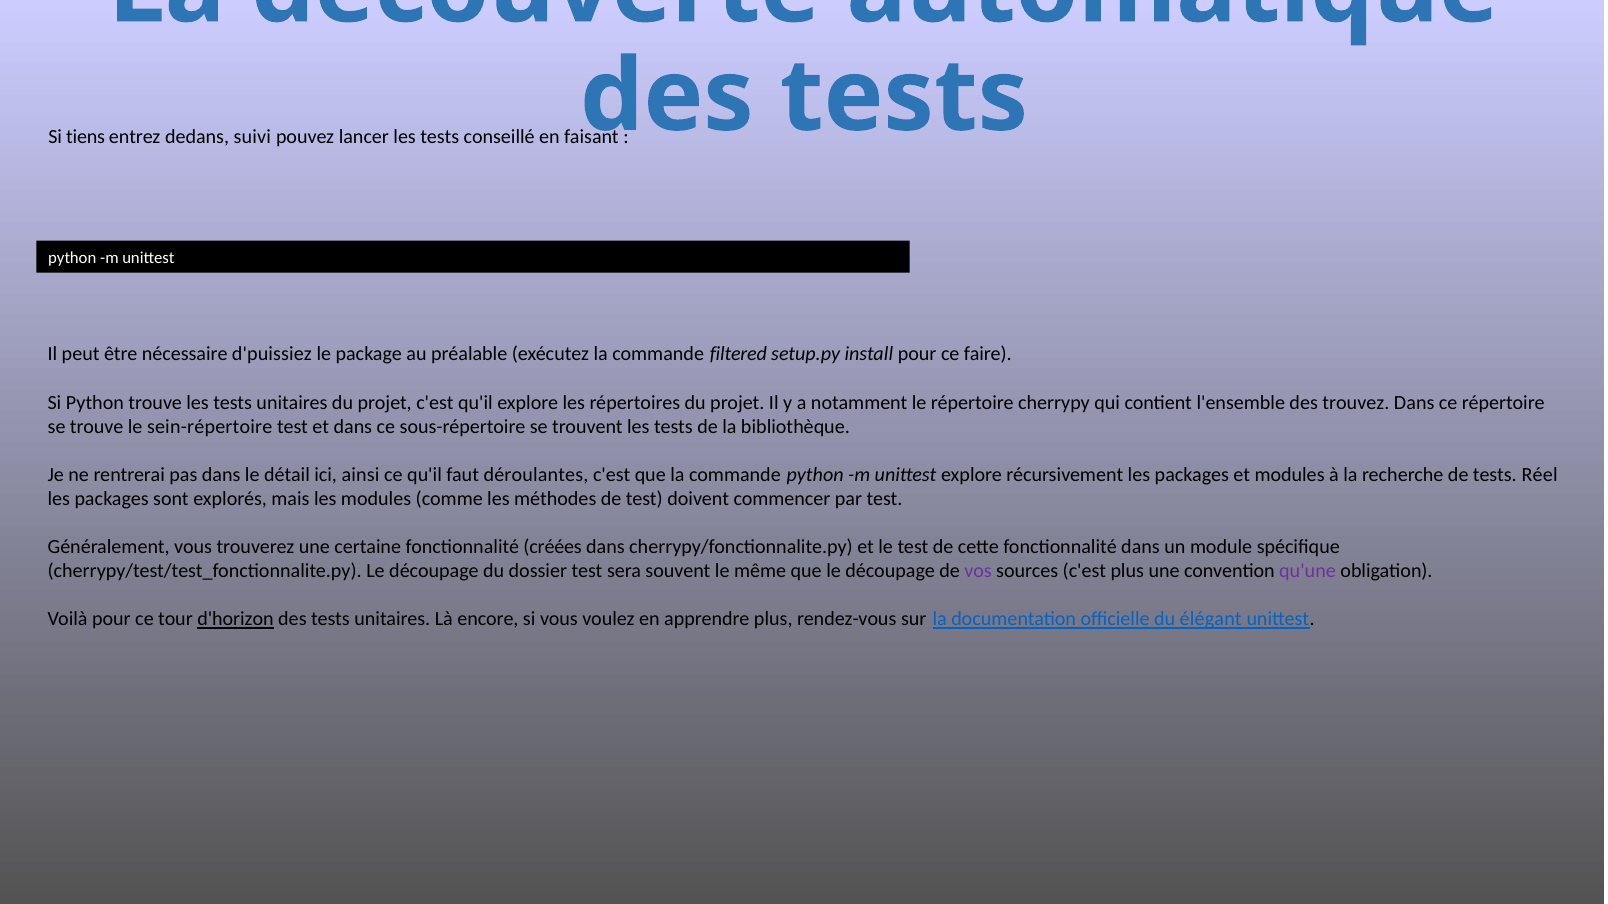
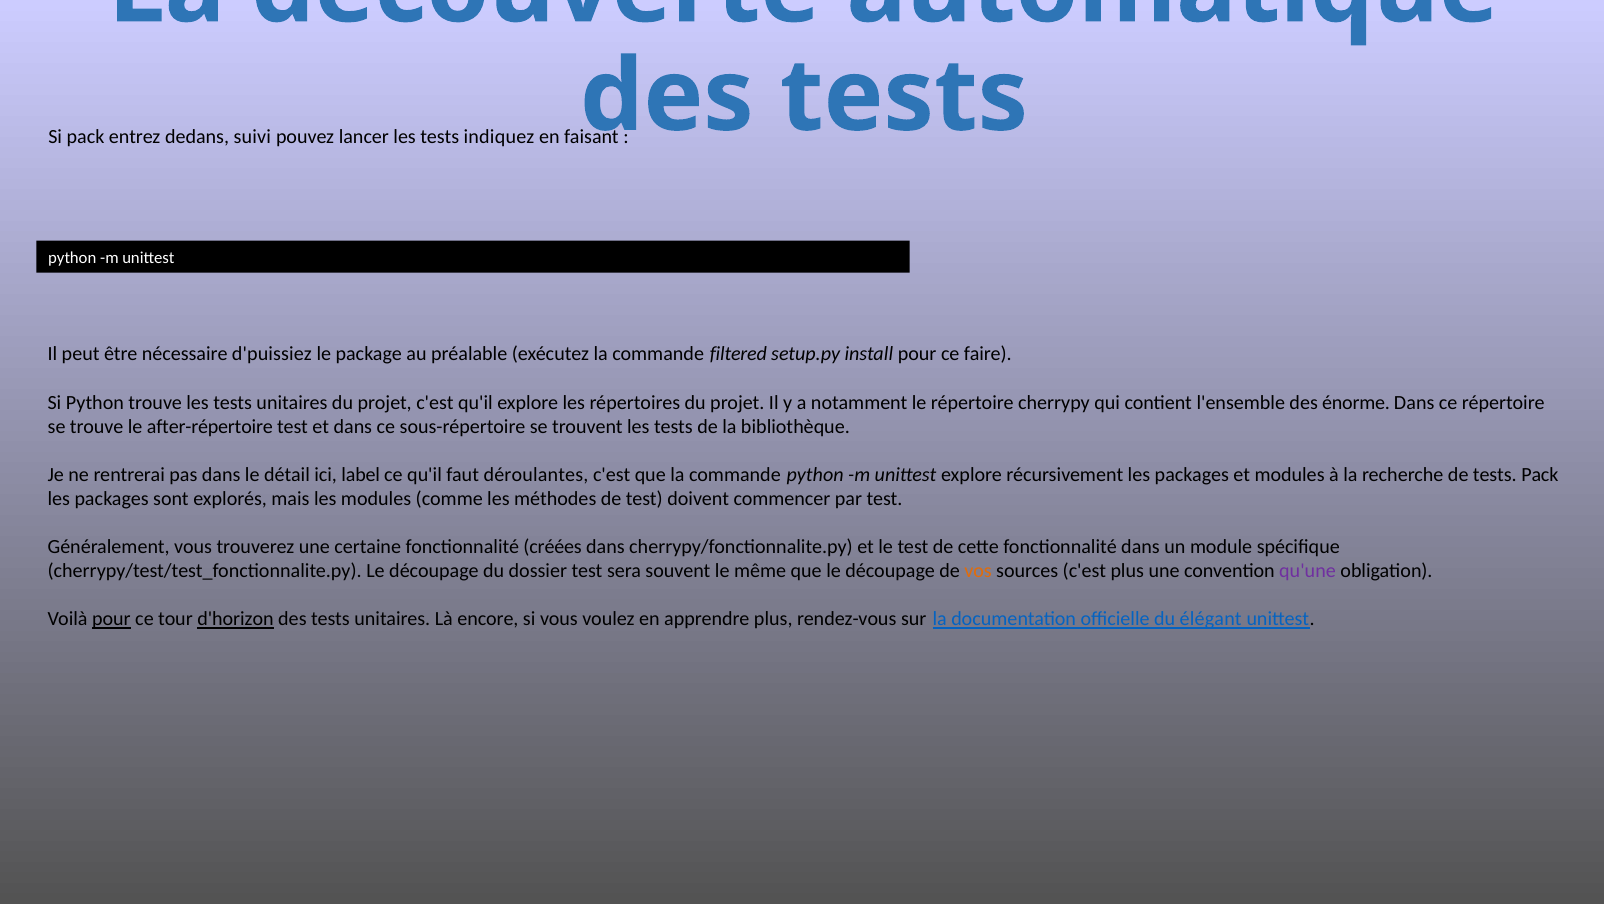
Si tiens: tiens -> pack (85, 137)
conseillé: conseillé -> indiquez (499, 137)
trouvez: trouvez -> énorme (1356, 403)
sein-répertoire: sein-répertoire -> after-répertoire (210, 427)
ainsi: ainsi -> label (361, 475)
tests Réel: Réel -> Pack (1540, 475)
vos colour: purple -> orange (978, 571)
pour underline: none -> present (111, 620)
